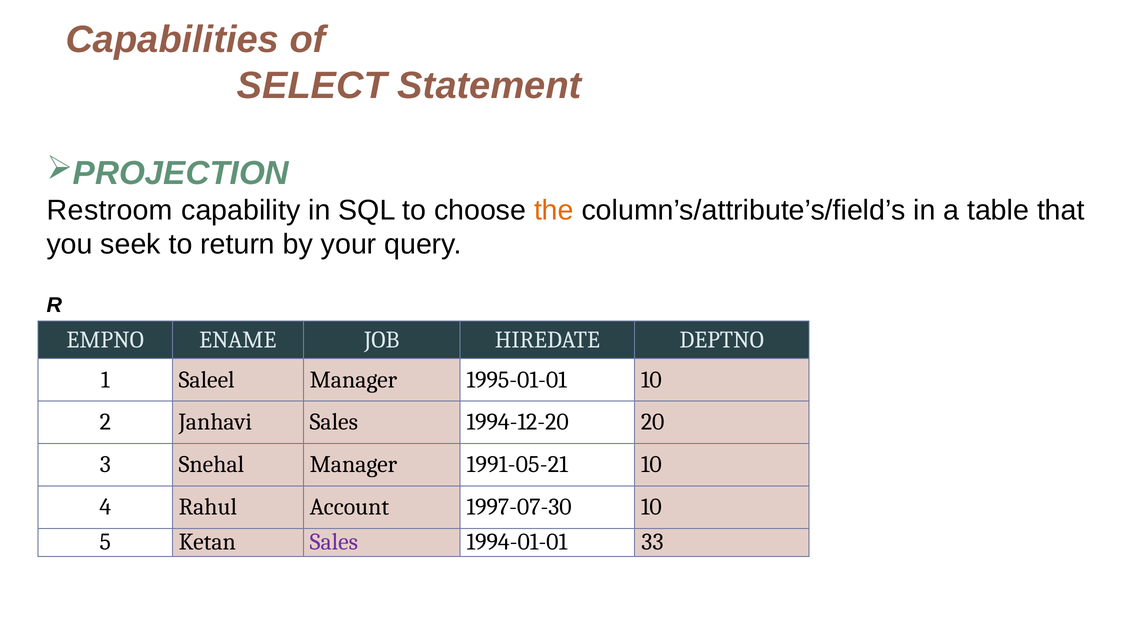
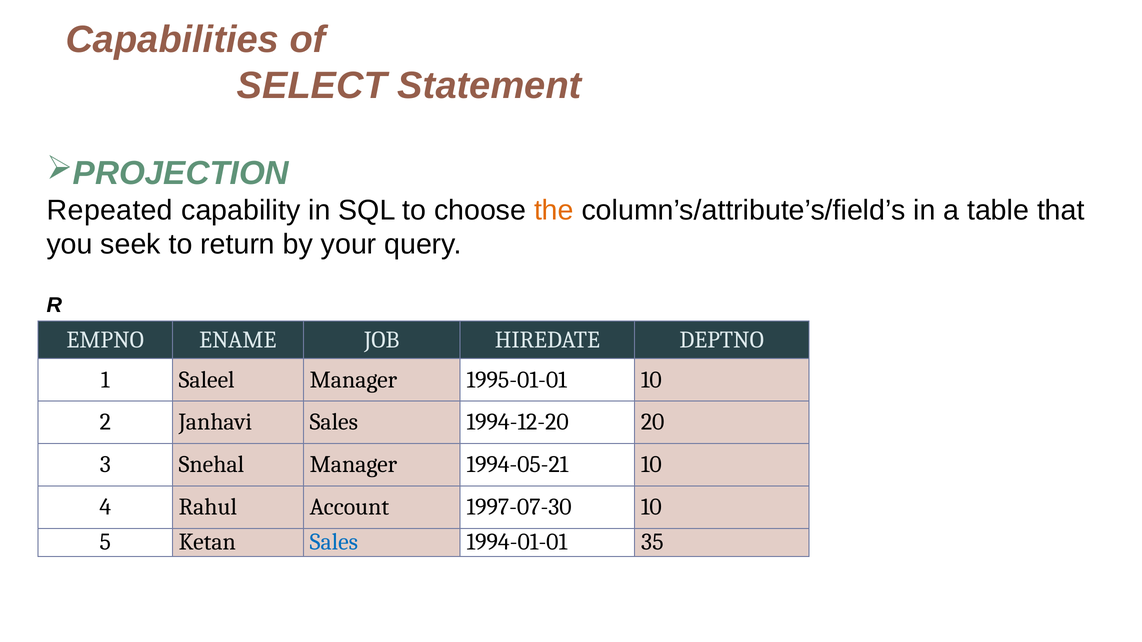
Restroom: Restroom -> Repeated (110, 210)
1991-05-21: 1991-05-21 -> 1994-05-21 (517, 465)
Sales colour: purple -> blue (334, 542)
33: 33 -> 35 (652, 542)
